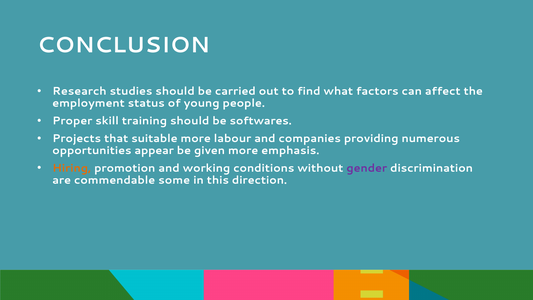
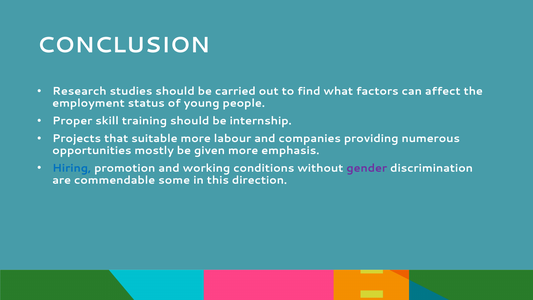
softwares: softwares -> internship (261, 121)
appear: appear -> mostly (154, 150)
Hiring colour: orange -> blue (72, 168)
